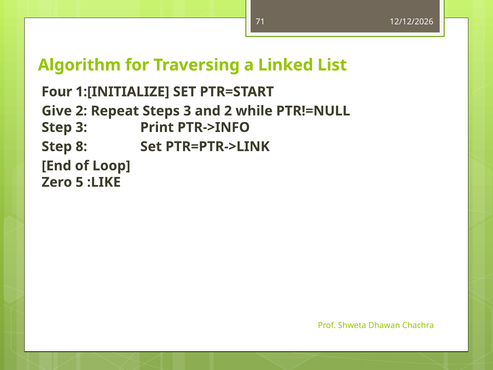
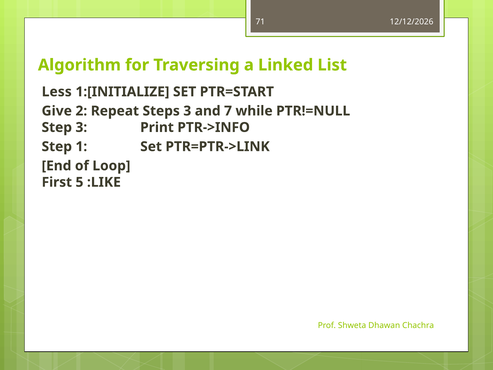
Four: Four -> Less (57, 92)
and 2: 2 -> 7 (228, 111)
8: 8 -> 1 (81, 146)
Zero: Zero -> First (57, 182)
